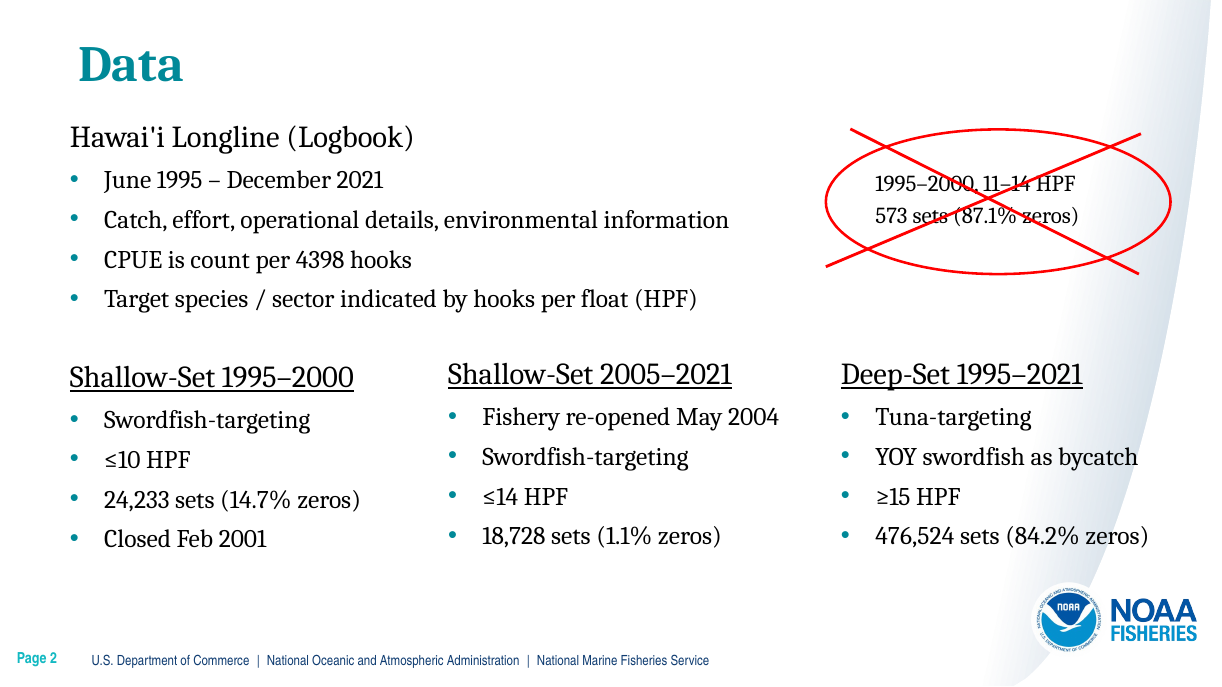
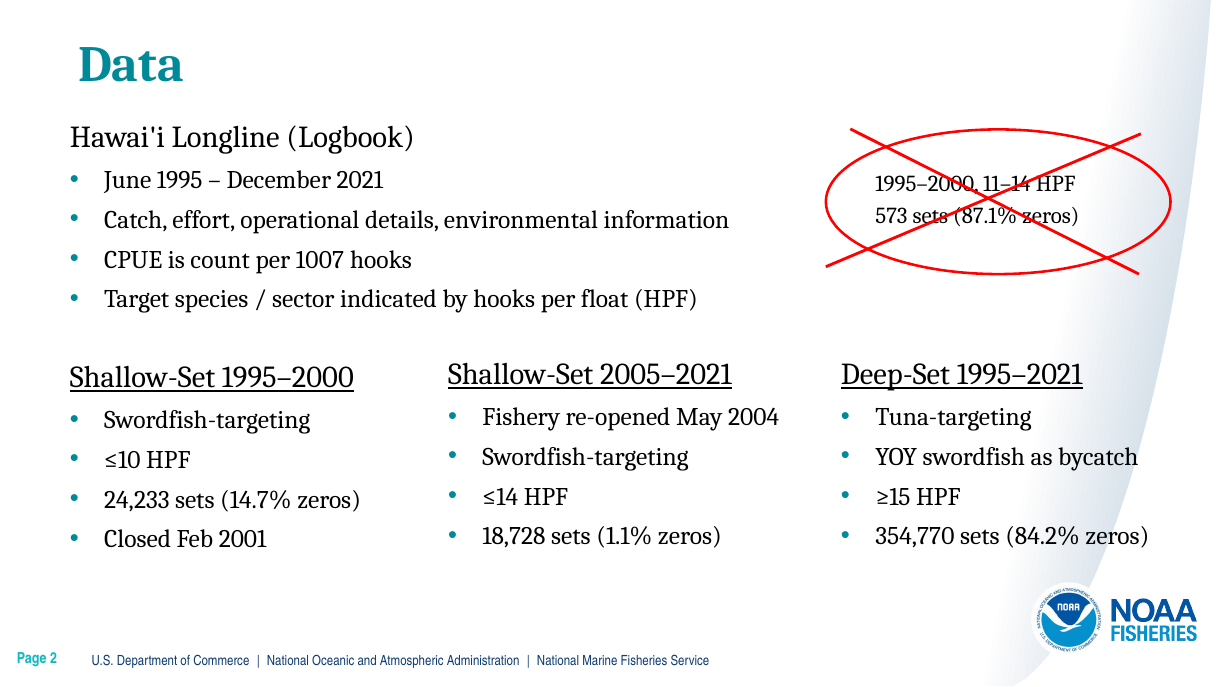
4398: 4398 -> 1007 (320, 260)
476,524: 476,524 -> 354,770 (915, 537)
